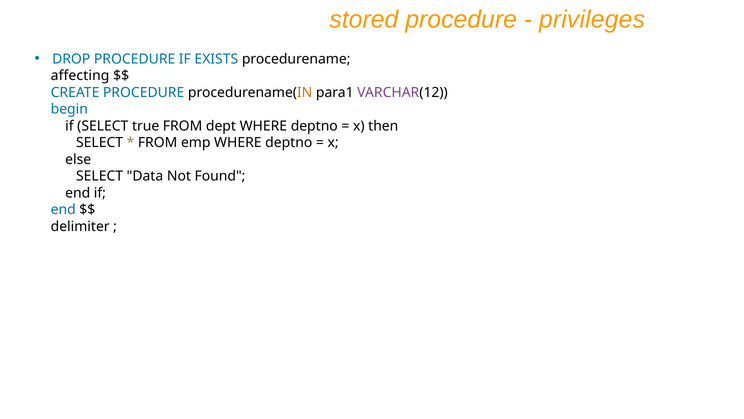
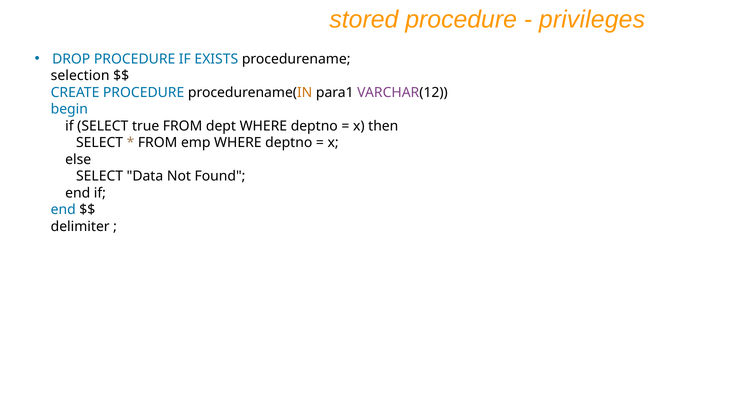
affecting: affecting -> selection (80, 76)
